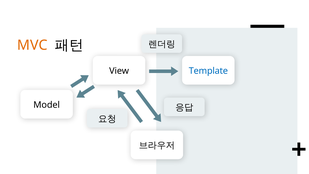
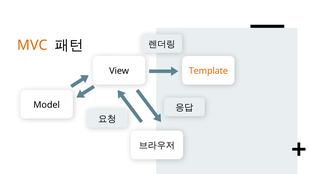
Template colour: blue -> orange (208, 71)
